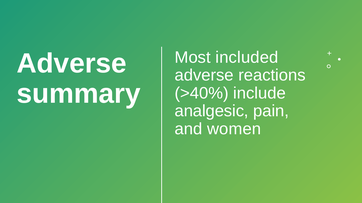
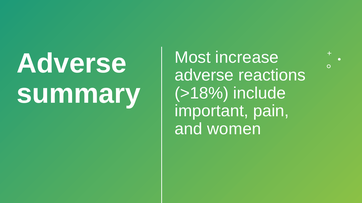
included: included -> increase (247, 57)
>40%: >40% -> >18% (202, 93)
analgesic: analgesic -> important (212, 111)
